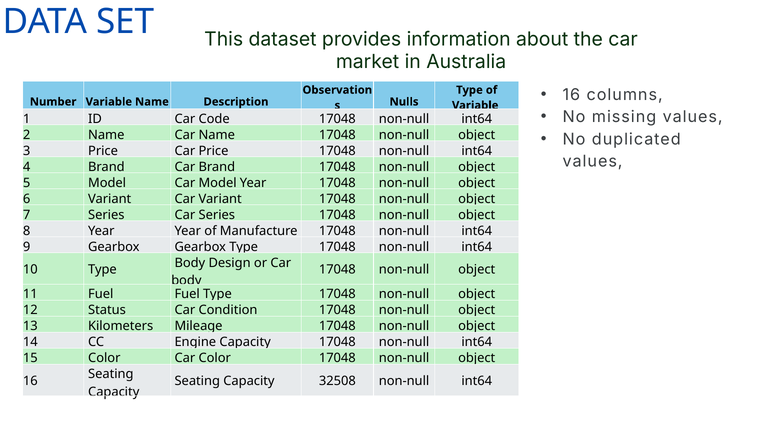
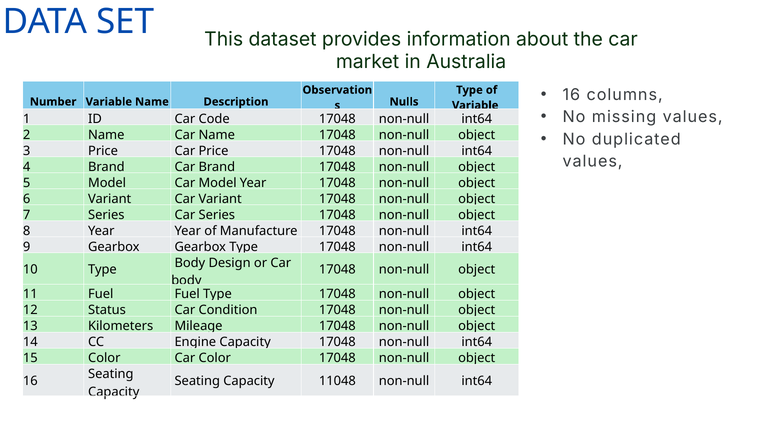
32508: 32508 -> 11048 (337, 381)
